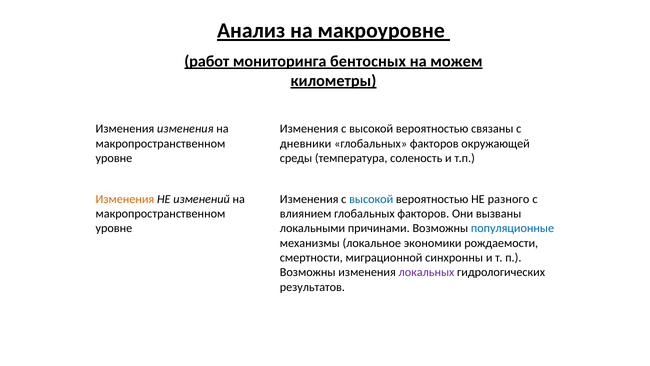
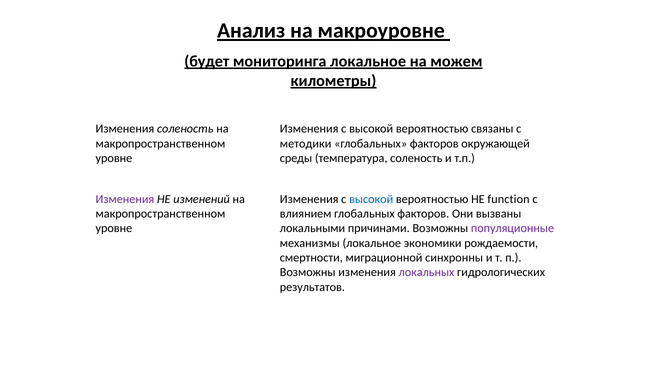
работ: работ -> будет (207, 61)
мониторинга бентосных: бентосных -> локальное (368, 61)
Изменения изменения: изменения -> соленость (185, 129)
дневники: дневники -> методики (306, 143)
Изменения colour: orange -> purple (125, 199)
разного: разного -> function (508, 199)
популяционные colour: blue -> purple (513, 228)
